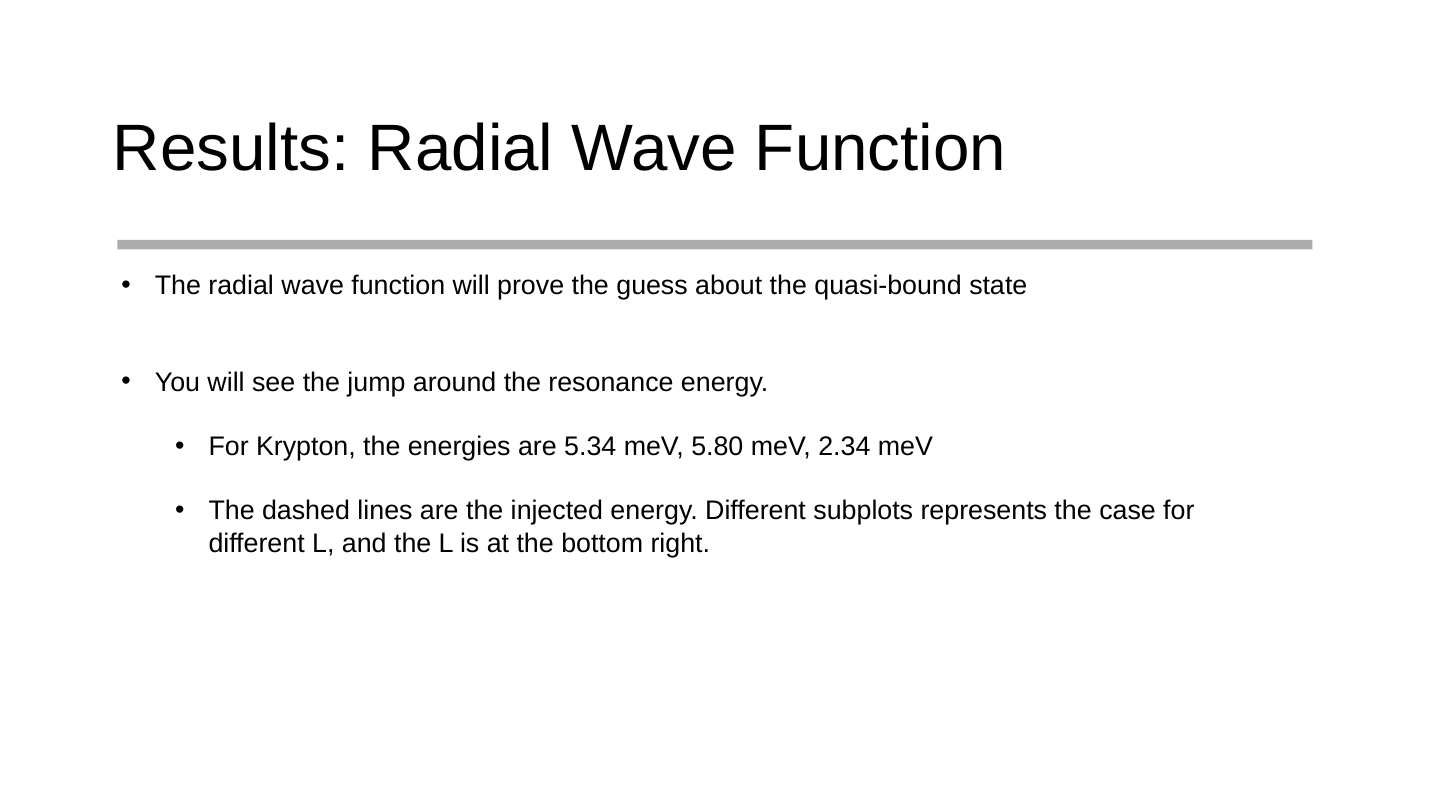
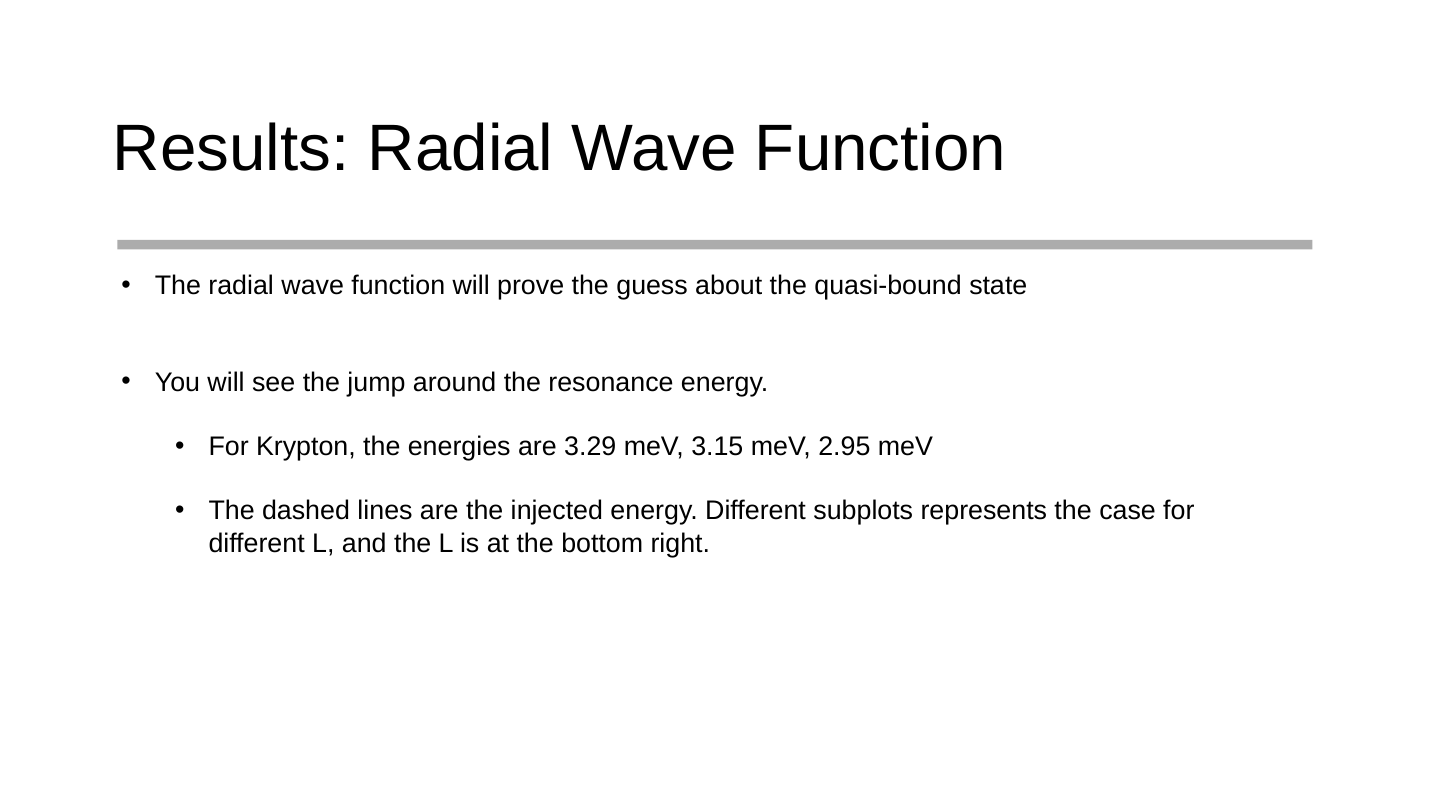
5.34: 5.34 -> 3.29 (590, 446)
5.80: 5.80 -> 3.15 (717, 446)
2.34: 2.34 -> 2.95 (844, 446)
